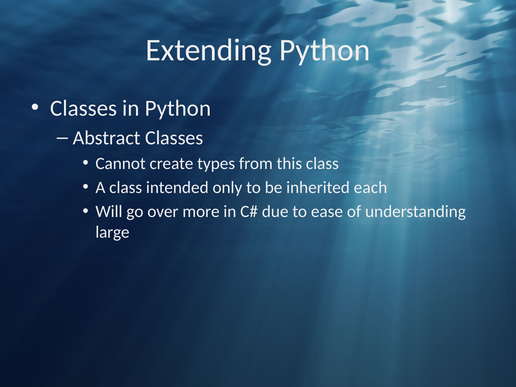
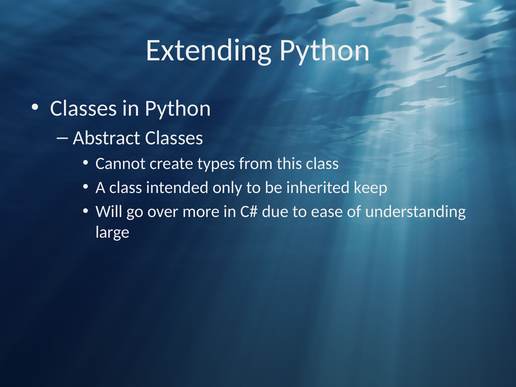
each: each -> keep (371, 188)
